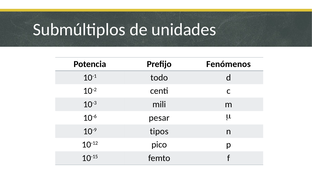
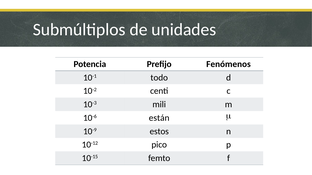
pesar: pesar -> están (159, 118)
tipos: tipos -> estos (159, 132)
